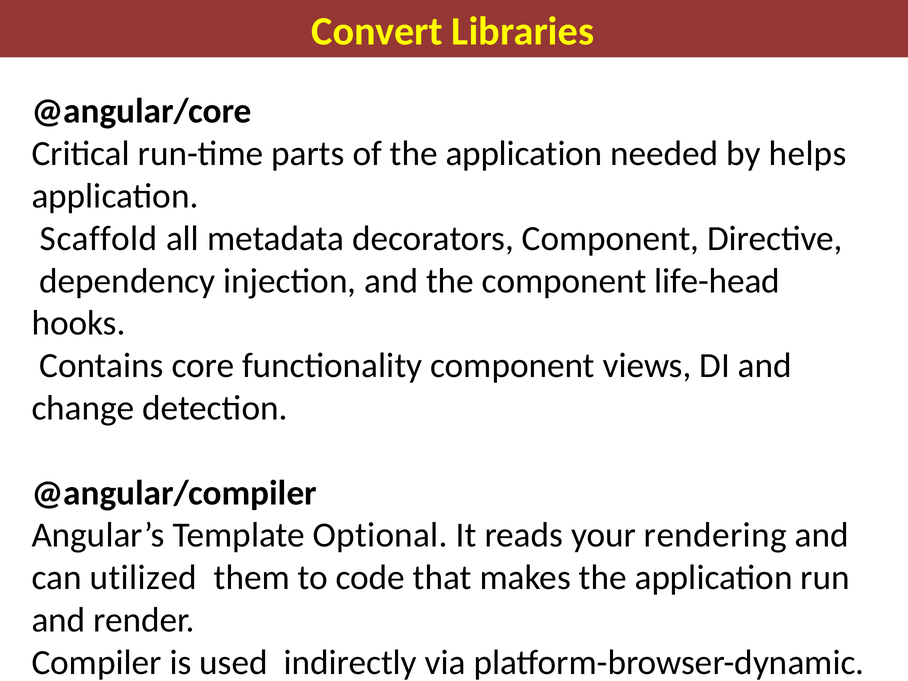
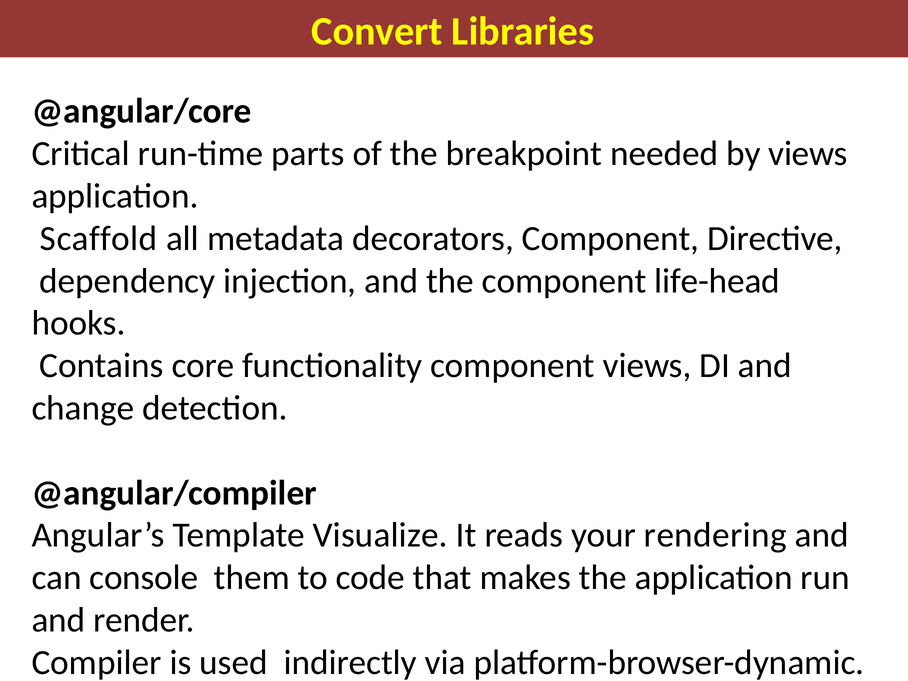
of the application: application -> breakpoint (524, 154)
by helps: helps -> views (808, 154)
Optional: Optional -> Visualize (380, 535)
utilized: utilized -> console (144, 578)
